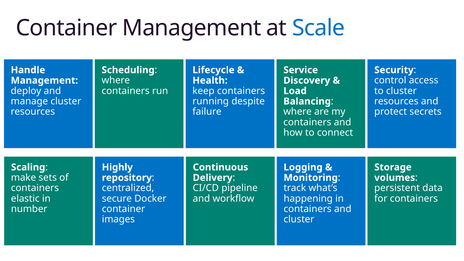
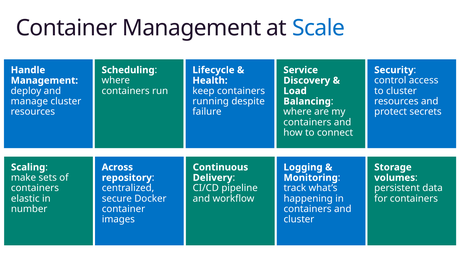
Highly: Highly -> Across (117, 167)
